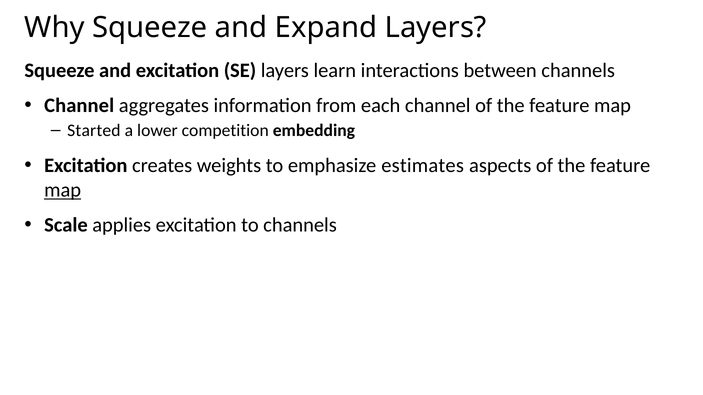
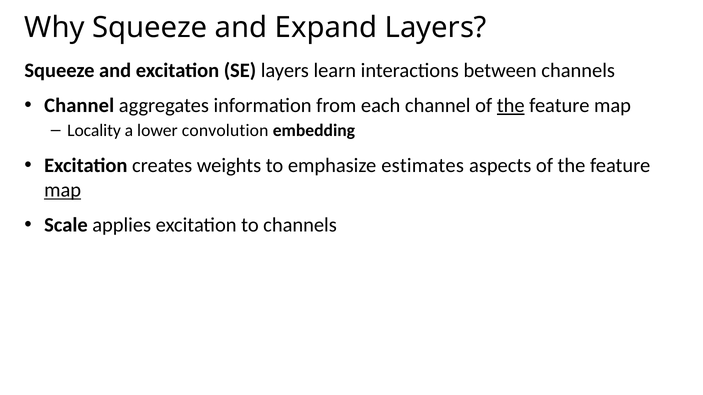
the underline: none -> present (511, 106)
Started: Started -> Locality (94, 130)
competition: competition -> convolution (225, 130)
